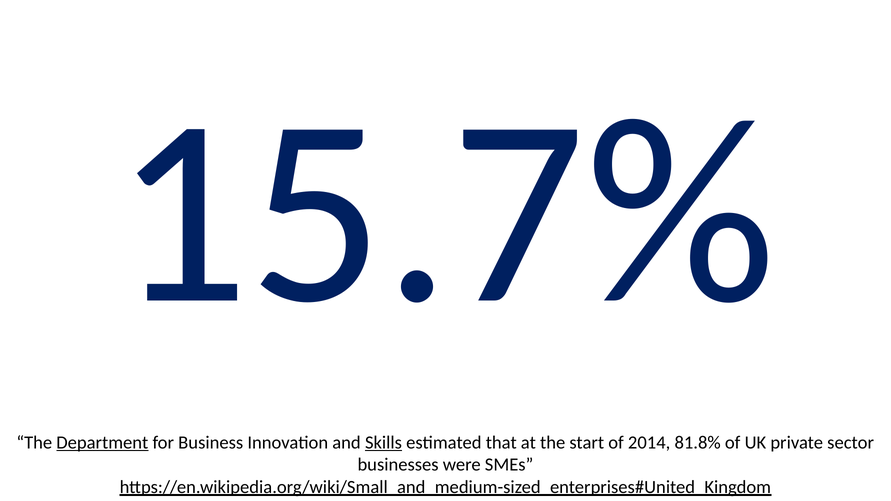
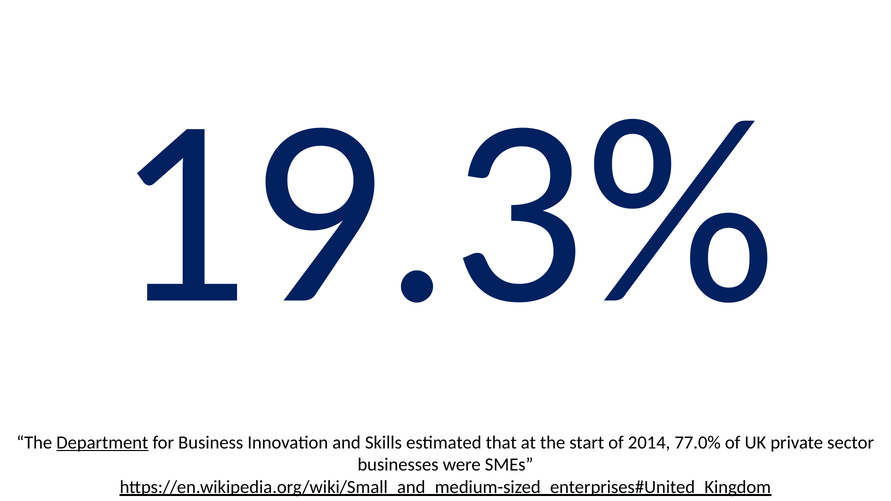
15.7%: 15.7% -> 19.3% (445, 213)
Skills underline: present -> none (384, 443)
81.8%: 81.8% -> 77.0% (698, 443)
